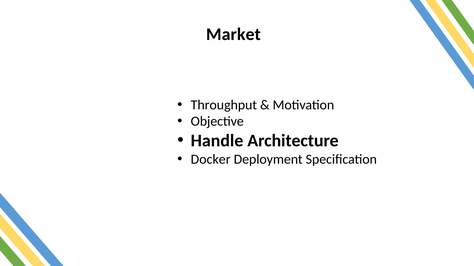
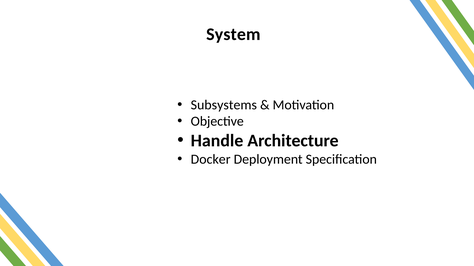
Market: Market -> System (233, 35)
Throughput: Throughput -> Subsystems (224, 105)
